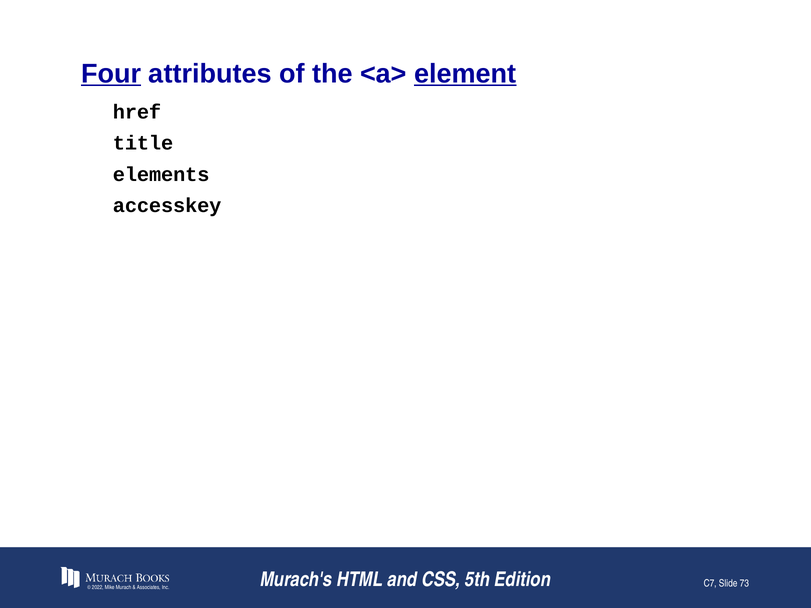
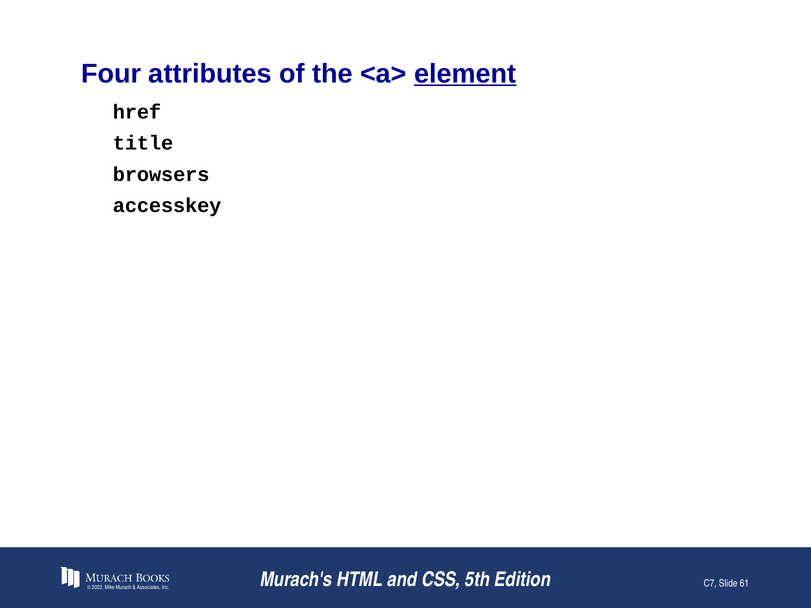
Four underline: present -> none (111, 74)
elements: elements -> browsers (161, 174)
73: 73 -> 61 (744, 584)
